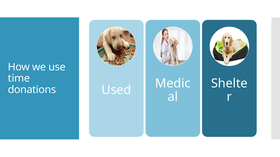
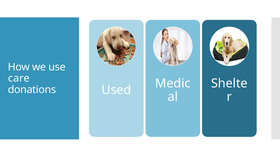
time: time -> care (19, 79)
